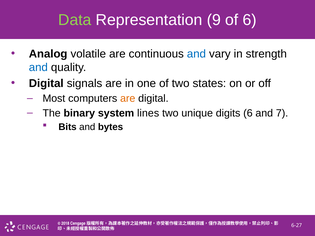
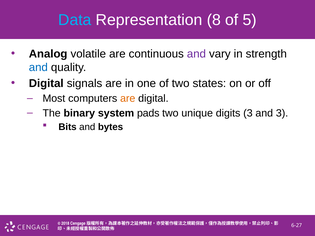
Data colour: light green -> light blue (75, 20)
9: 9 -> 8 (214, 20)
of 6: 6 -> 5 (250, 20)
and colour: blue -> purple (196, 54)
lines: lines -> pads (148, 113)
digits 6: 6 -> 3 (248, 113)
and 7: 7 -> 3 (282, 113)
